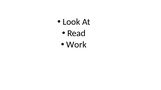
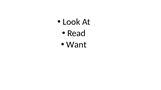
Work: Work -> Want (76, 45)
